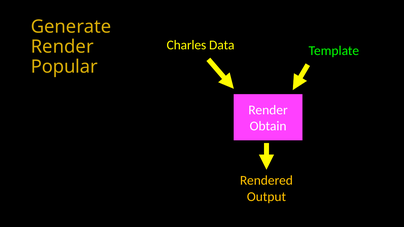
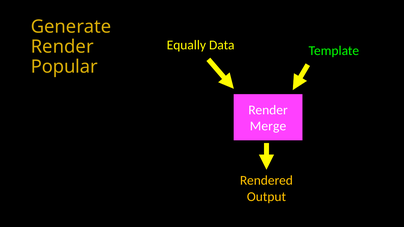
Charles: Charles -> Equally (186, 45)
Obtain: Obtain -> Merge (268, 126)
